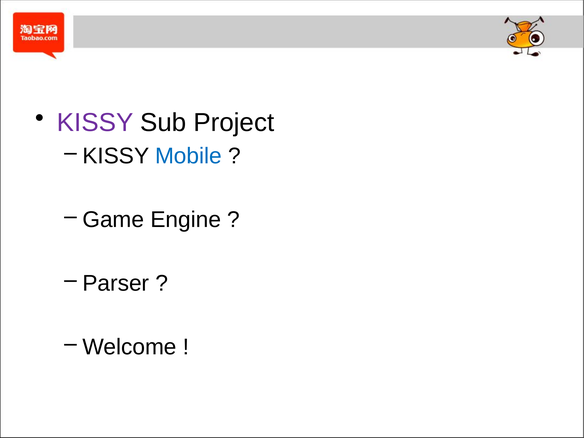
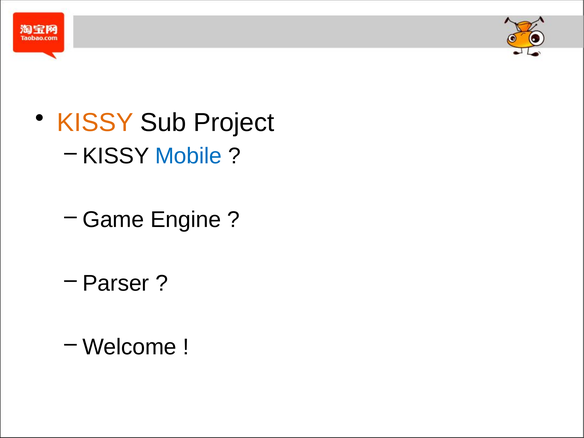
KISSY colour: purple -> orange (95, 123)
